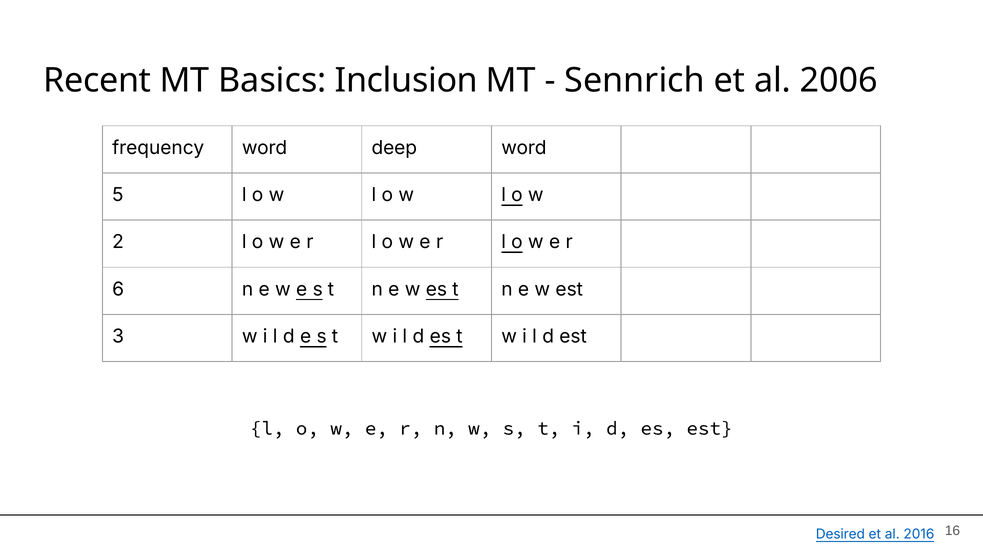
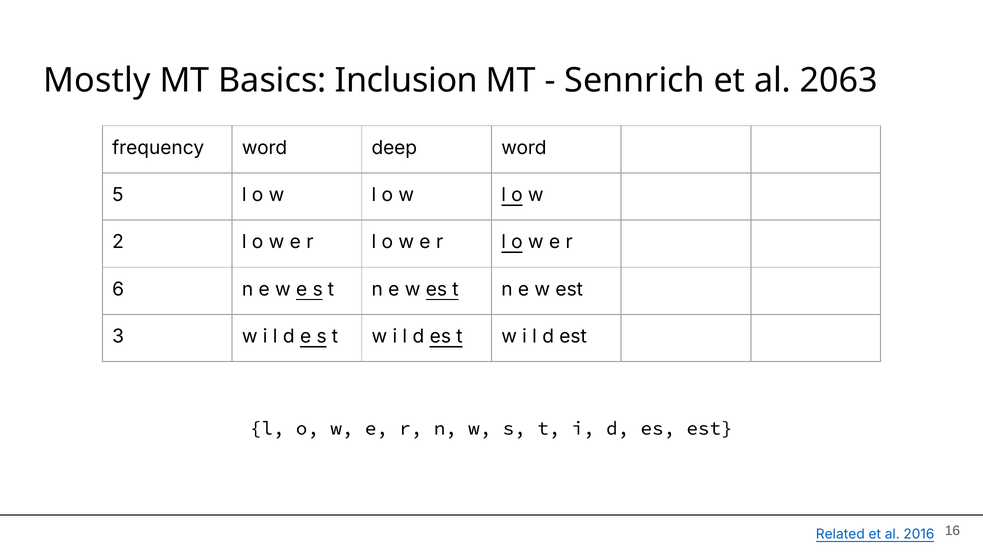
Recent: Recent -> Mostly (97, 80)
2006: 2006 -> 2063 (839, 80)
Desired: Desired -> Related (840, 534)
